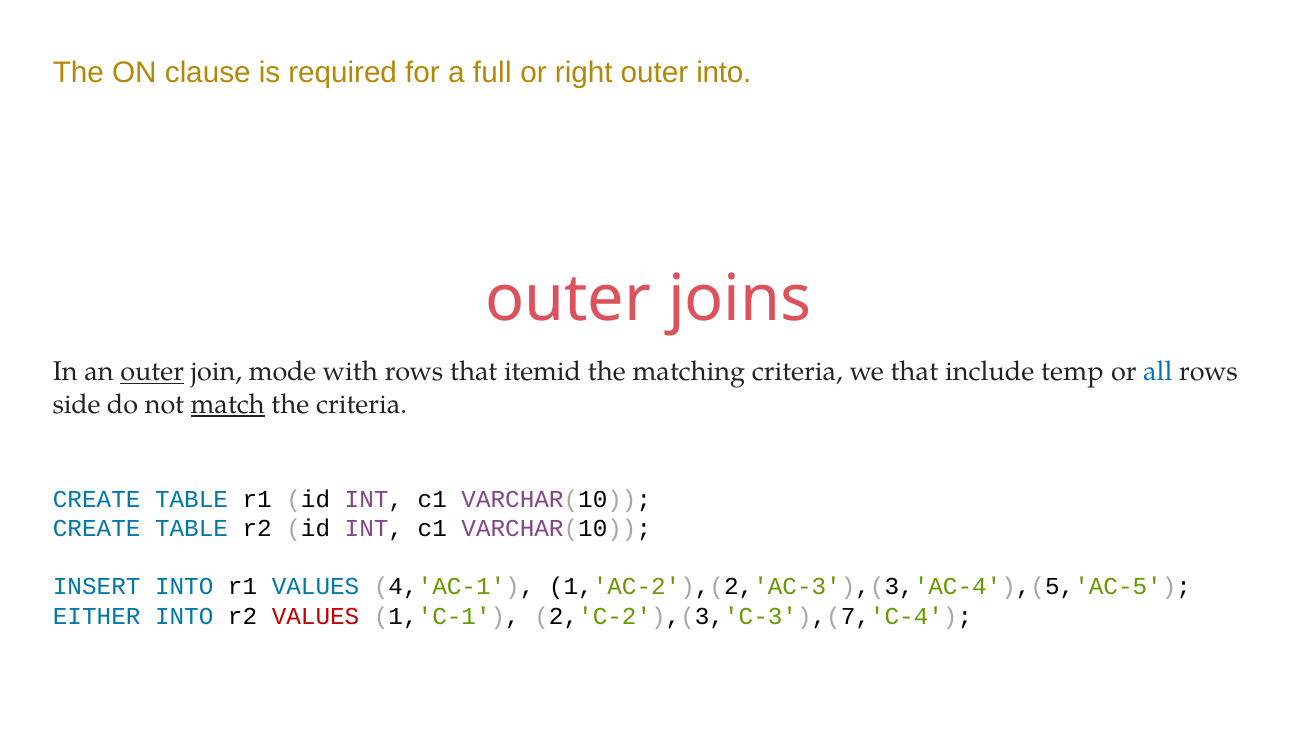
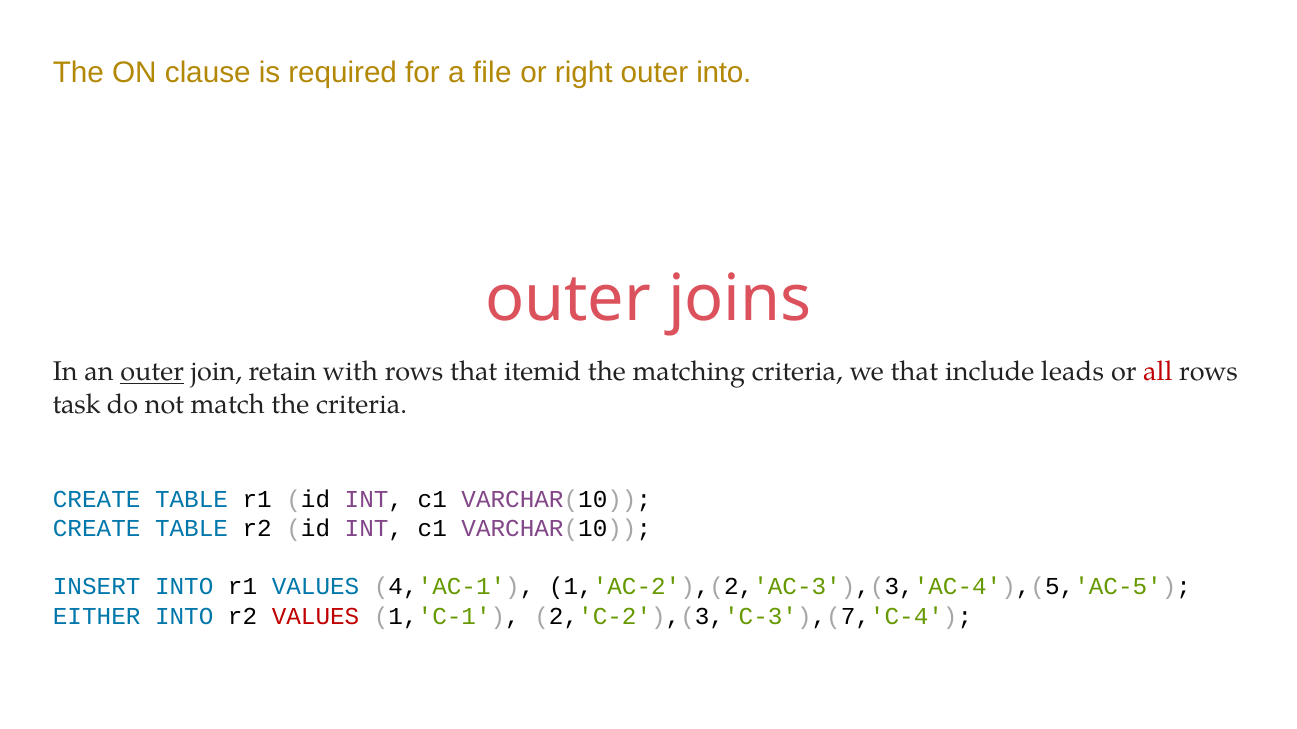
full: full -> file (492, 73)
mode: mode -> retain (283, 372)
temp: temp -> leads (1073, 372)
all colour: blue -> red (1158, 372)
side: side -> task (77, 405)
match underline: present -> none (228, 405)
